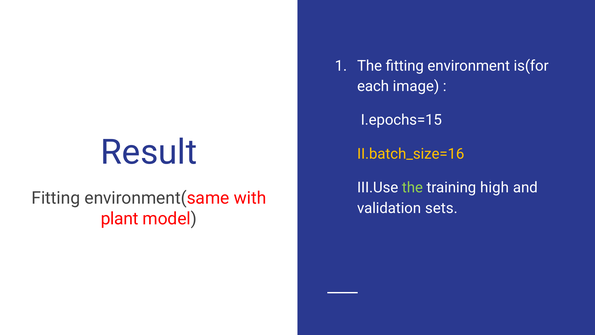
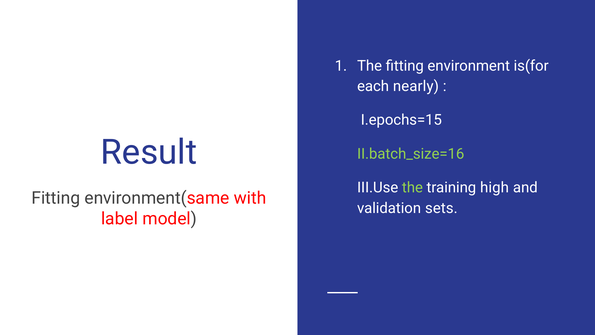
image: image -> nearly (416, 86)
II.batch_size=16 colour: yellow -> light green (411, 154)
plant: plant -> label (120, 219)
